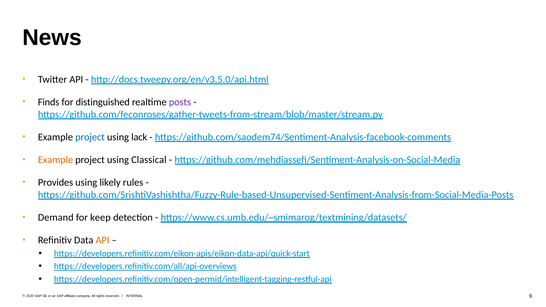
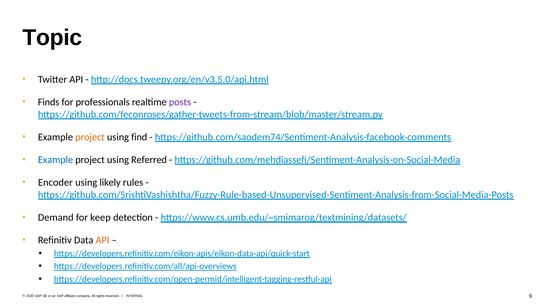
News: News -> Topic (52, 38)
distinguished: distinguished -> professionals (103, 102)
project colour: blue -> orange (90, 137)
lack: lack -> find (139, 137)
Example colour: orange -> blue (55, 160)
Classical: Classical -> Referred (149, 160)
Provides: Provides -> Encoder (55, 183)
